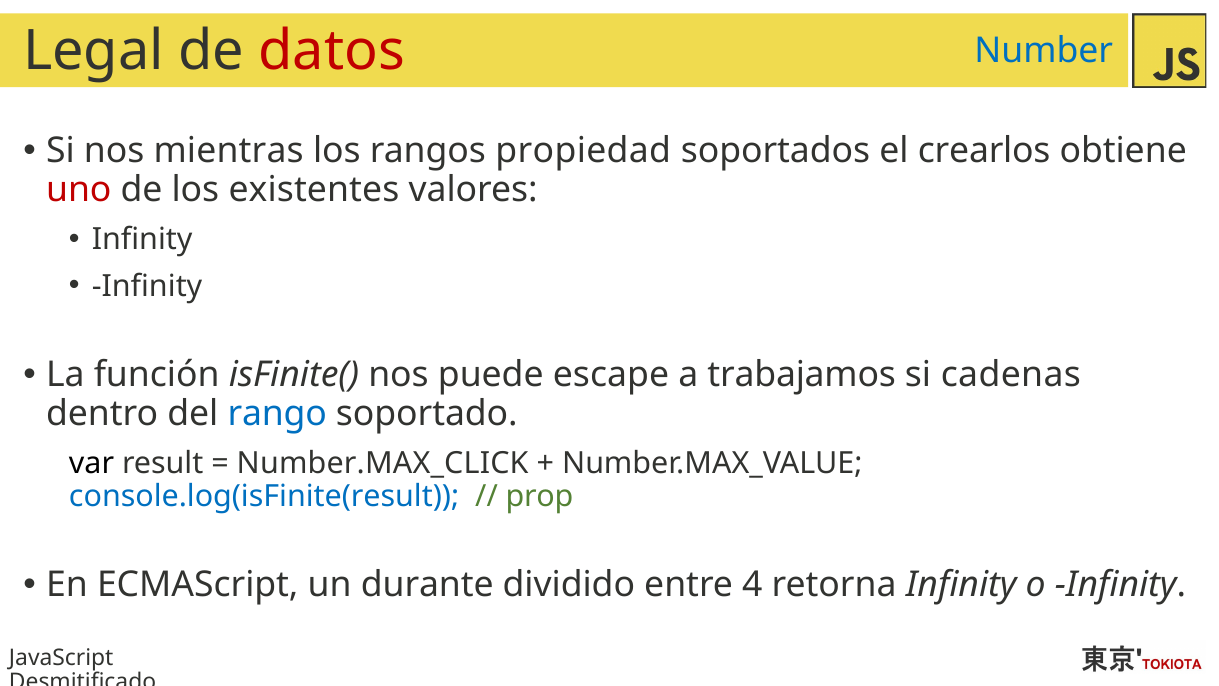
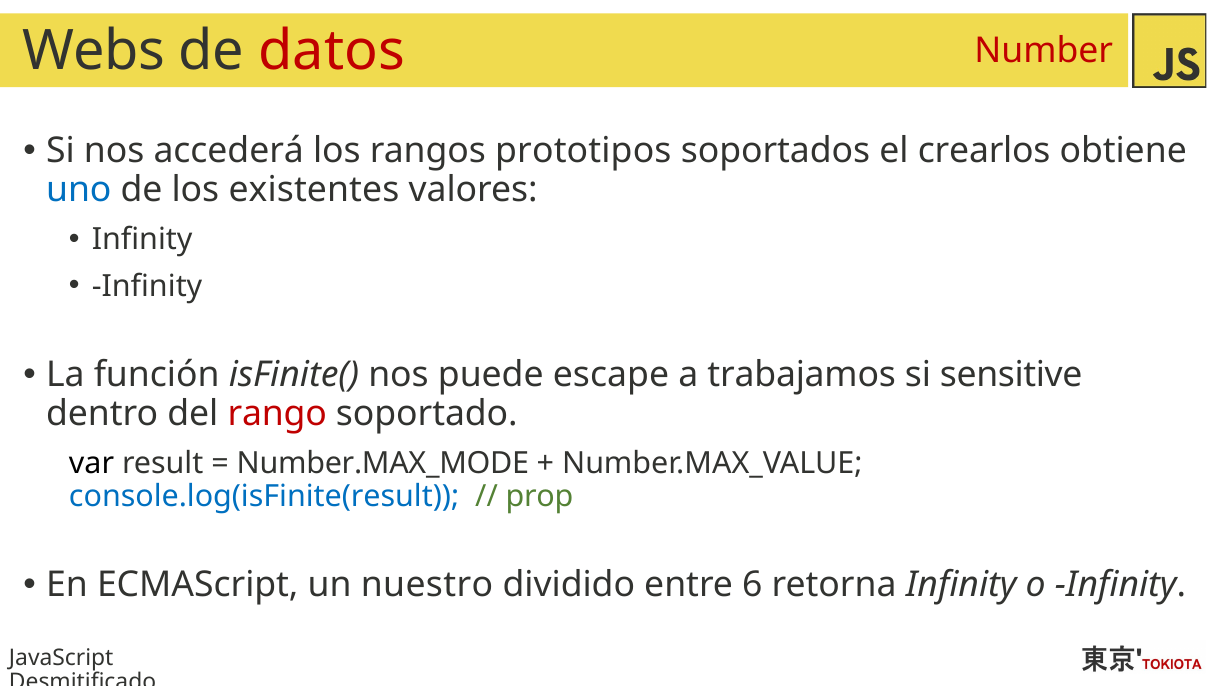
Legal: Legal -> Webs (94, 51)
Number colour: blue -> red (1044, 51)
mientras: mientras -> accederá (229, 151)
propiedad: propiedad -> prototipos (583, 151)
uno colour: red -> blue (79, 190)
cadenas: cadenas -> sensitive (1011, 375)
rango colour: blue -> red (277, 413)
Number.MAX_CLICK: Number.MAX_CLICK -> Number.MAX_MODE (383, 463)
durante: durante -> nuestro (427, 585)
4: 4 -> 6 (752, 585)
